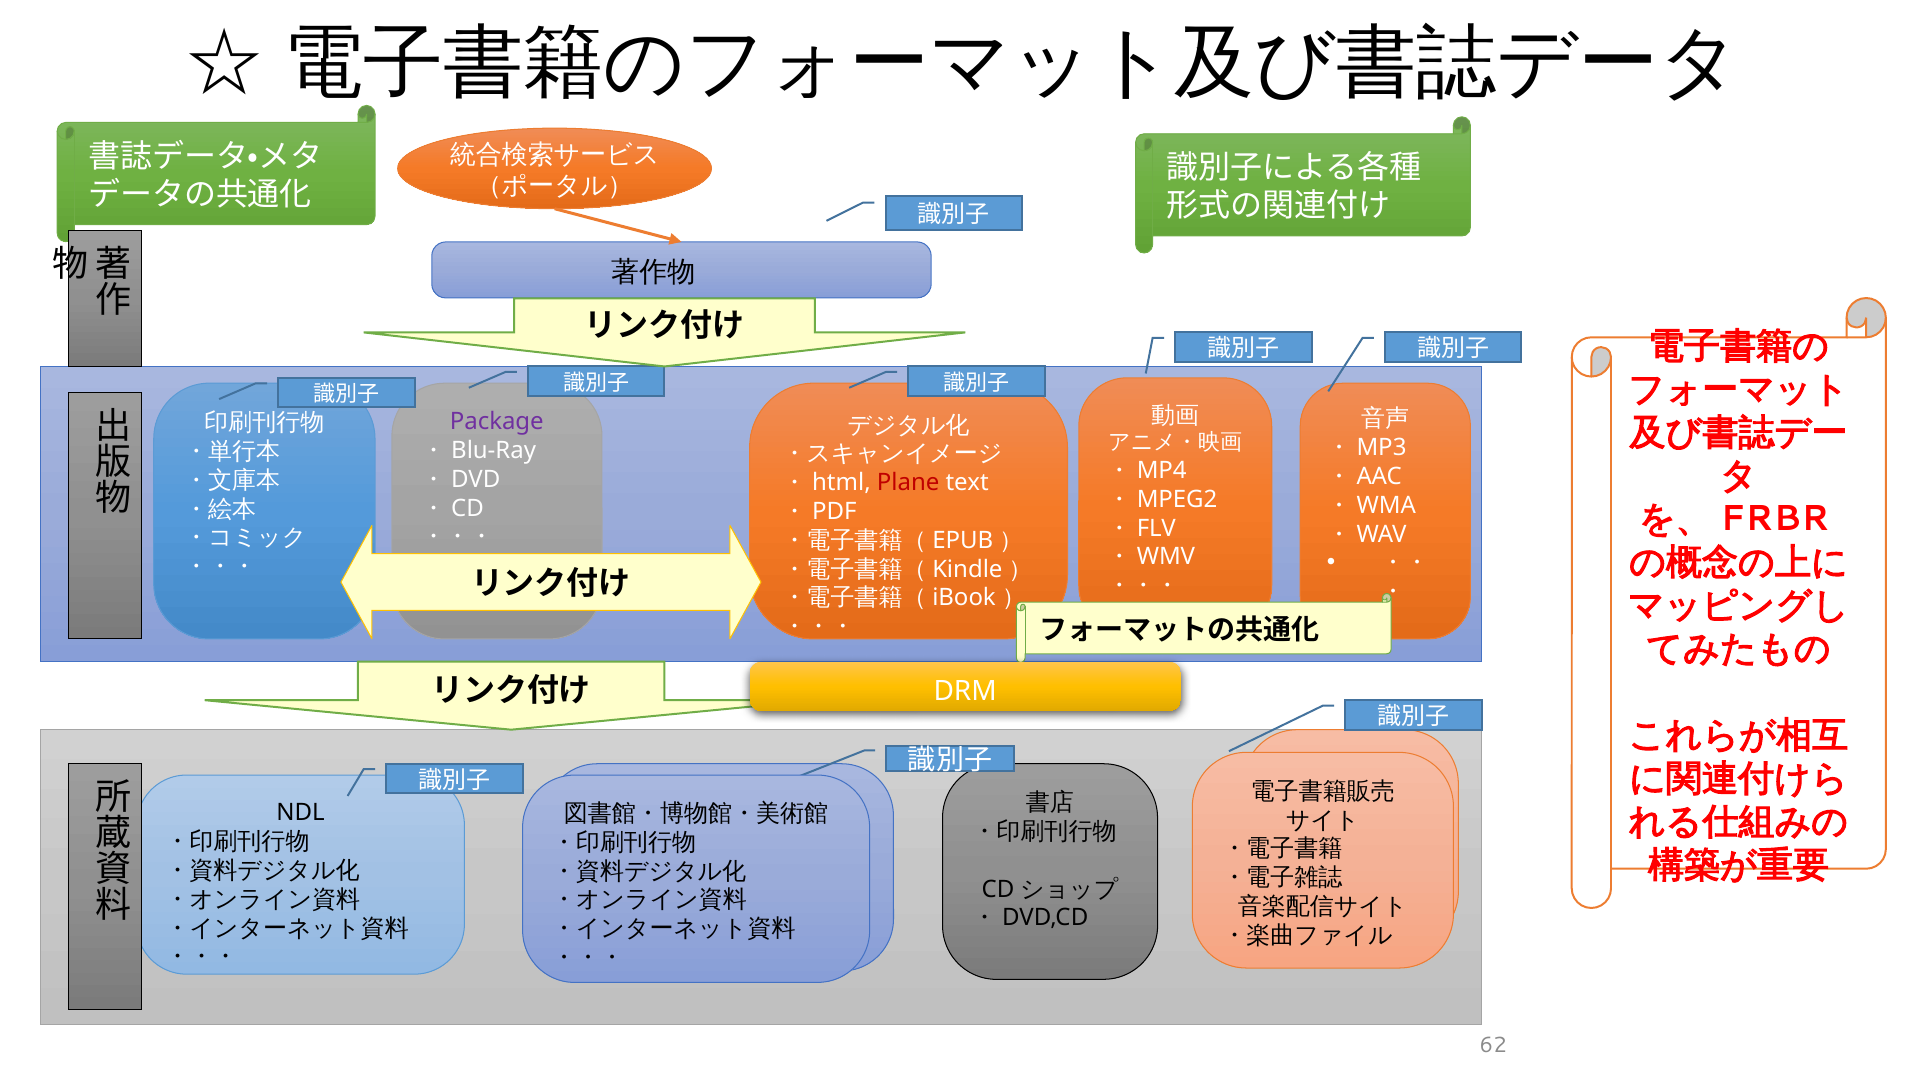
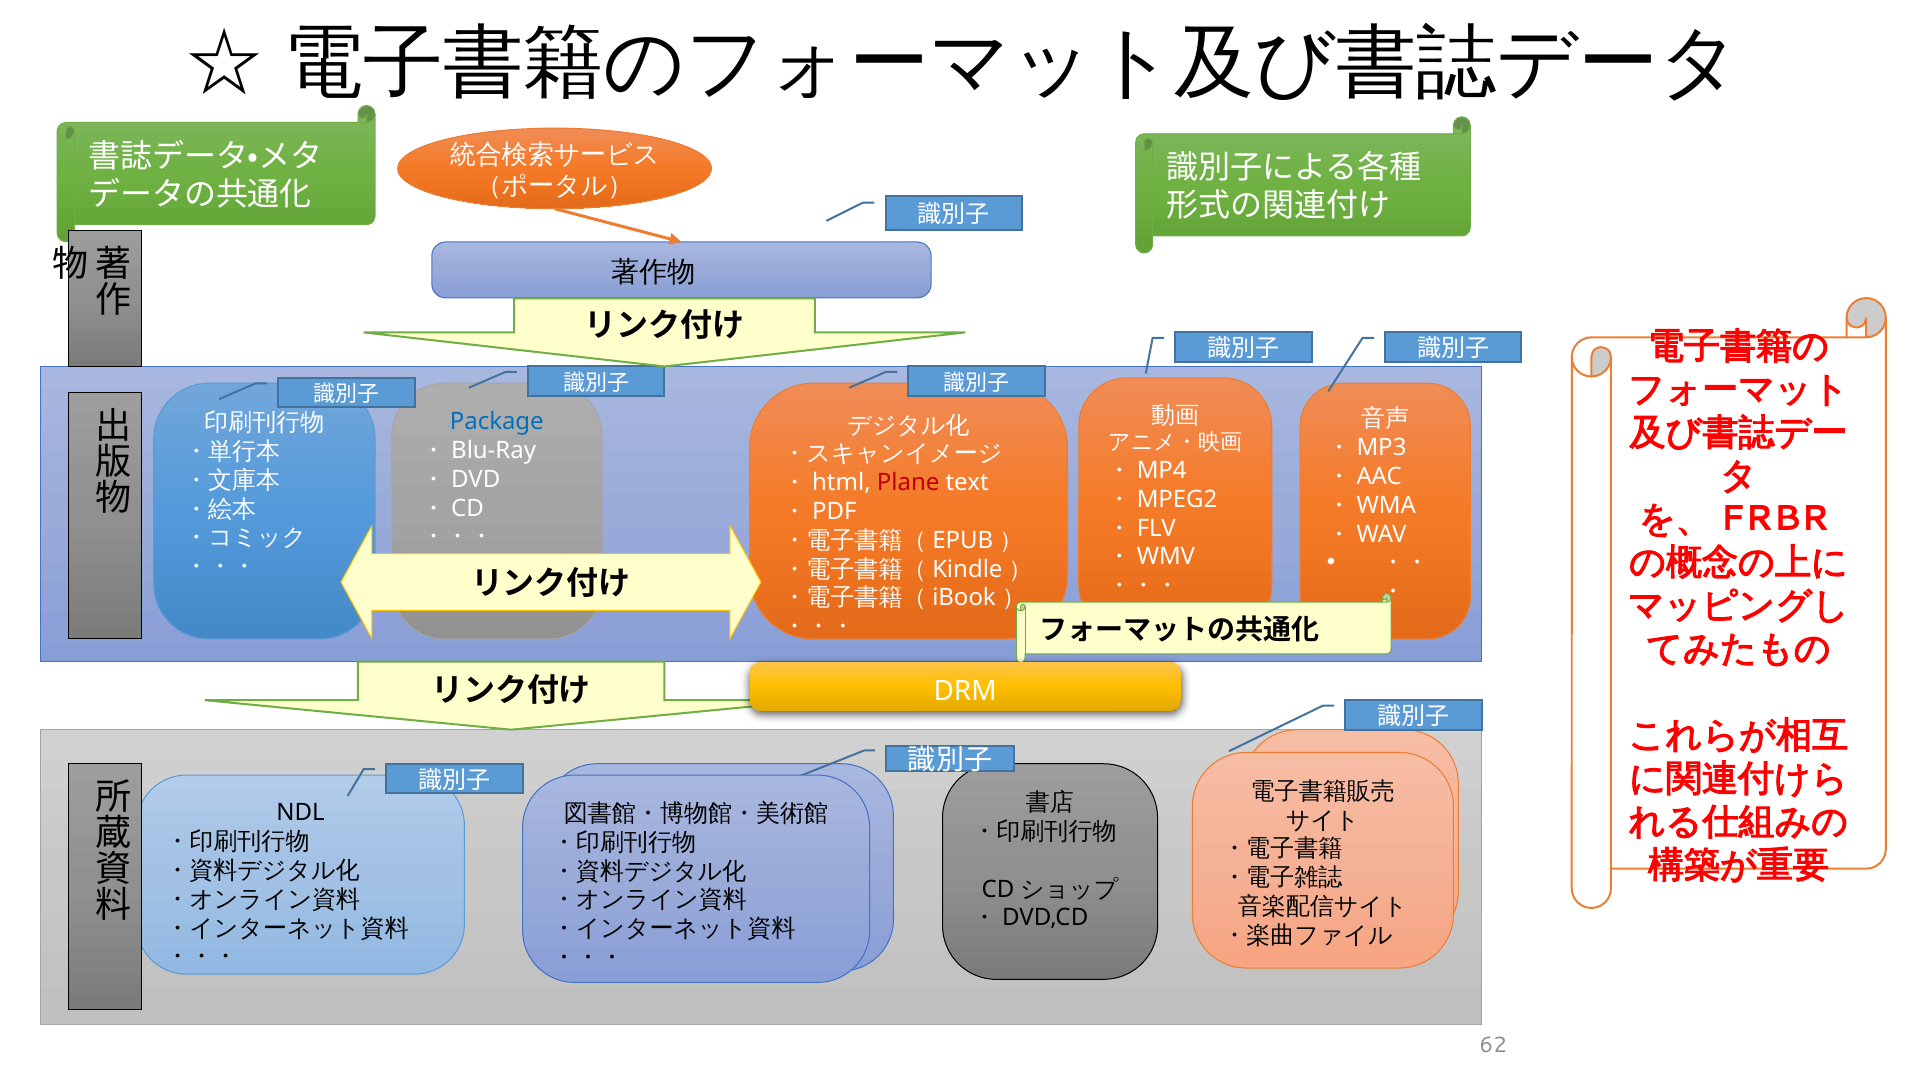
Package colour: purple -> blue (497, 422)
